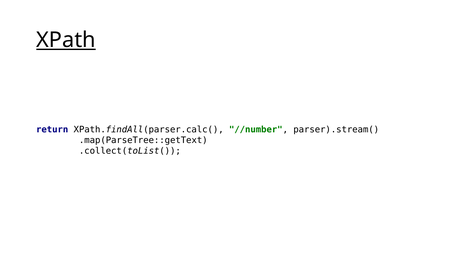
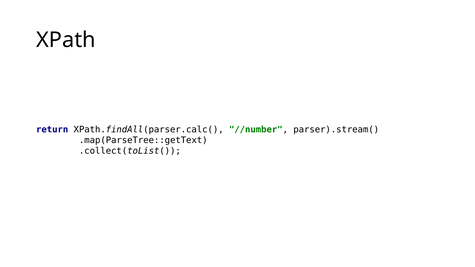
XPath underline: present -> none (66, 40)
